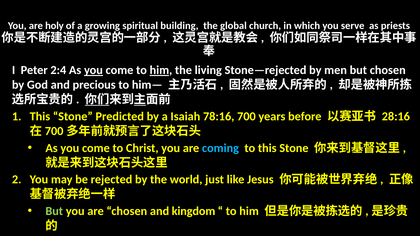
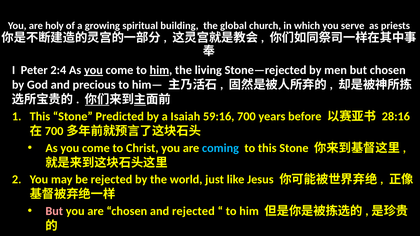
78:16: 78:16 -> 59:16 (219, 117)
But colour: light green -> pink (54, 211)
and kingdom: kingdom -> rejected (193, 211)
